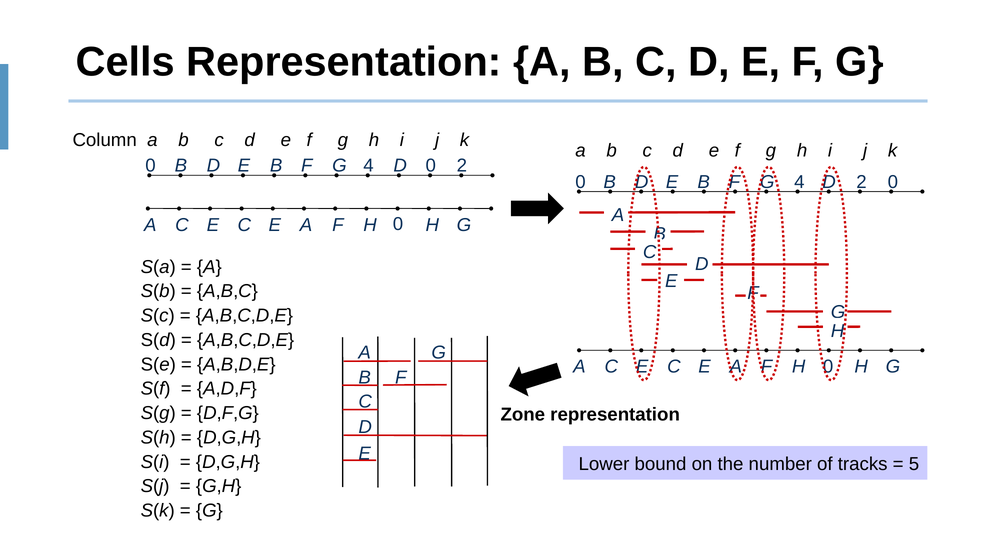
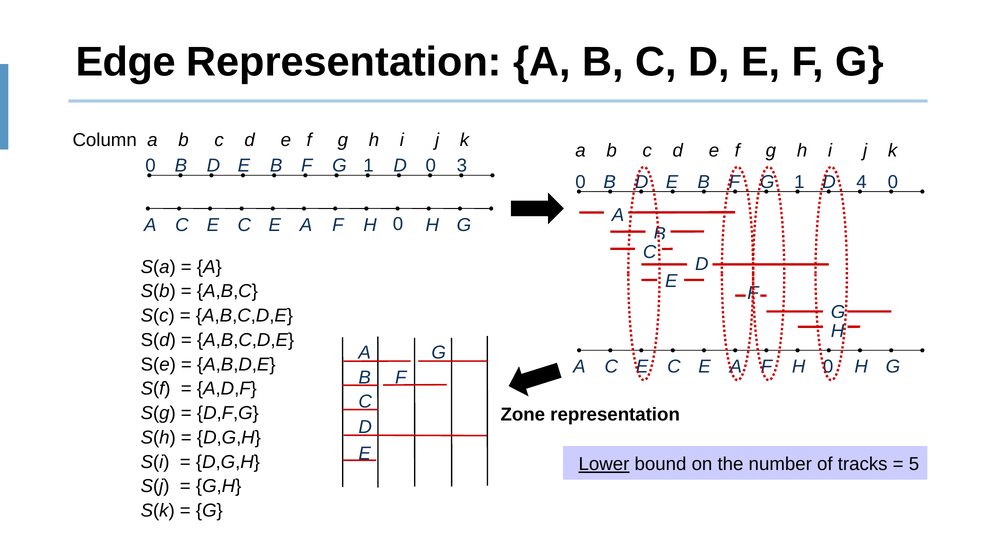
Cells: Cells -> Edge (126, 62)
4: 4 -> 1 (368, 166)
0 2: 2 -> 3 (462, 166)
4: 4 -> 1 (799, 182)
D 2: 2 -> 4 (862, 182)
Lower underline: none -> present (604, 464)
